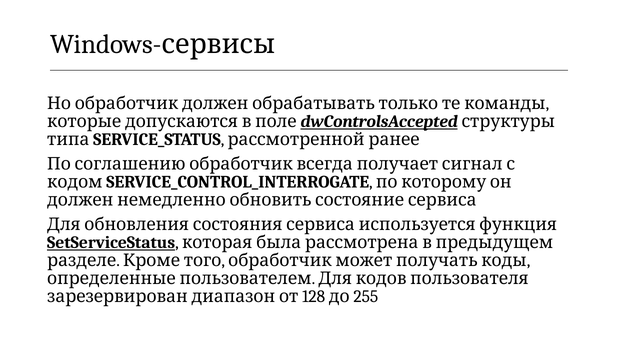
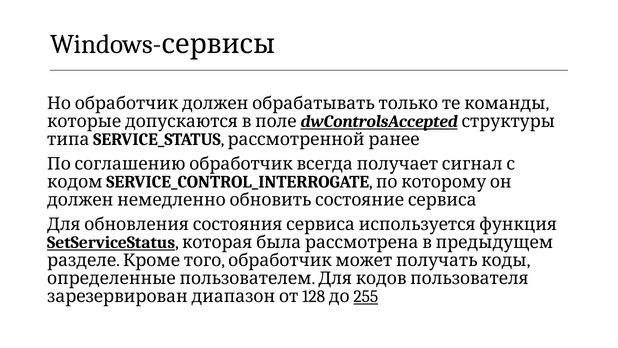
255 underline: none -> present (366, 296)
